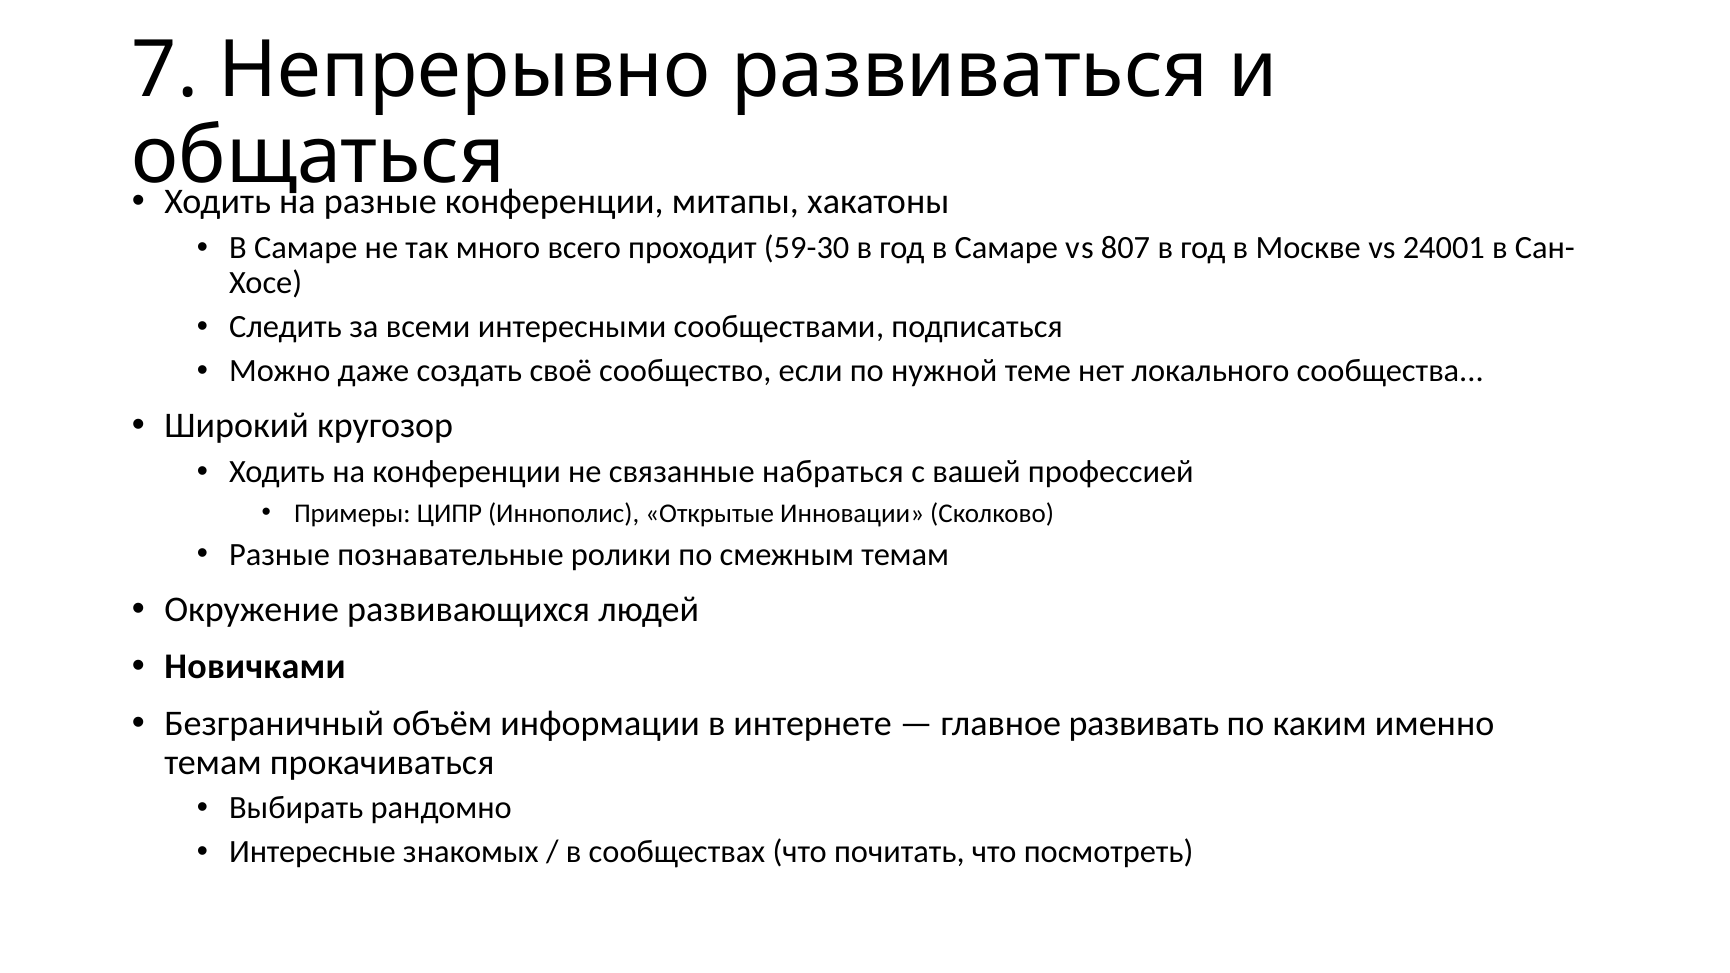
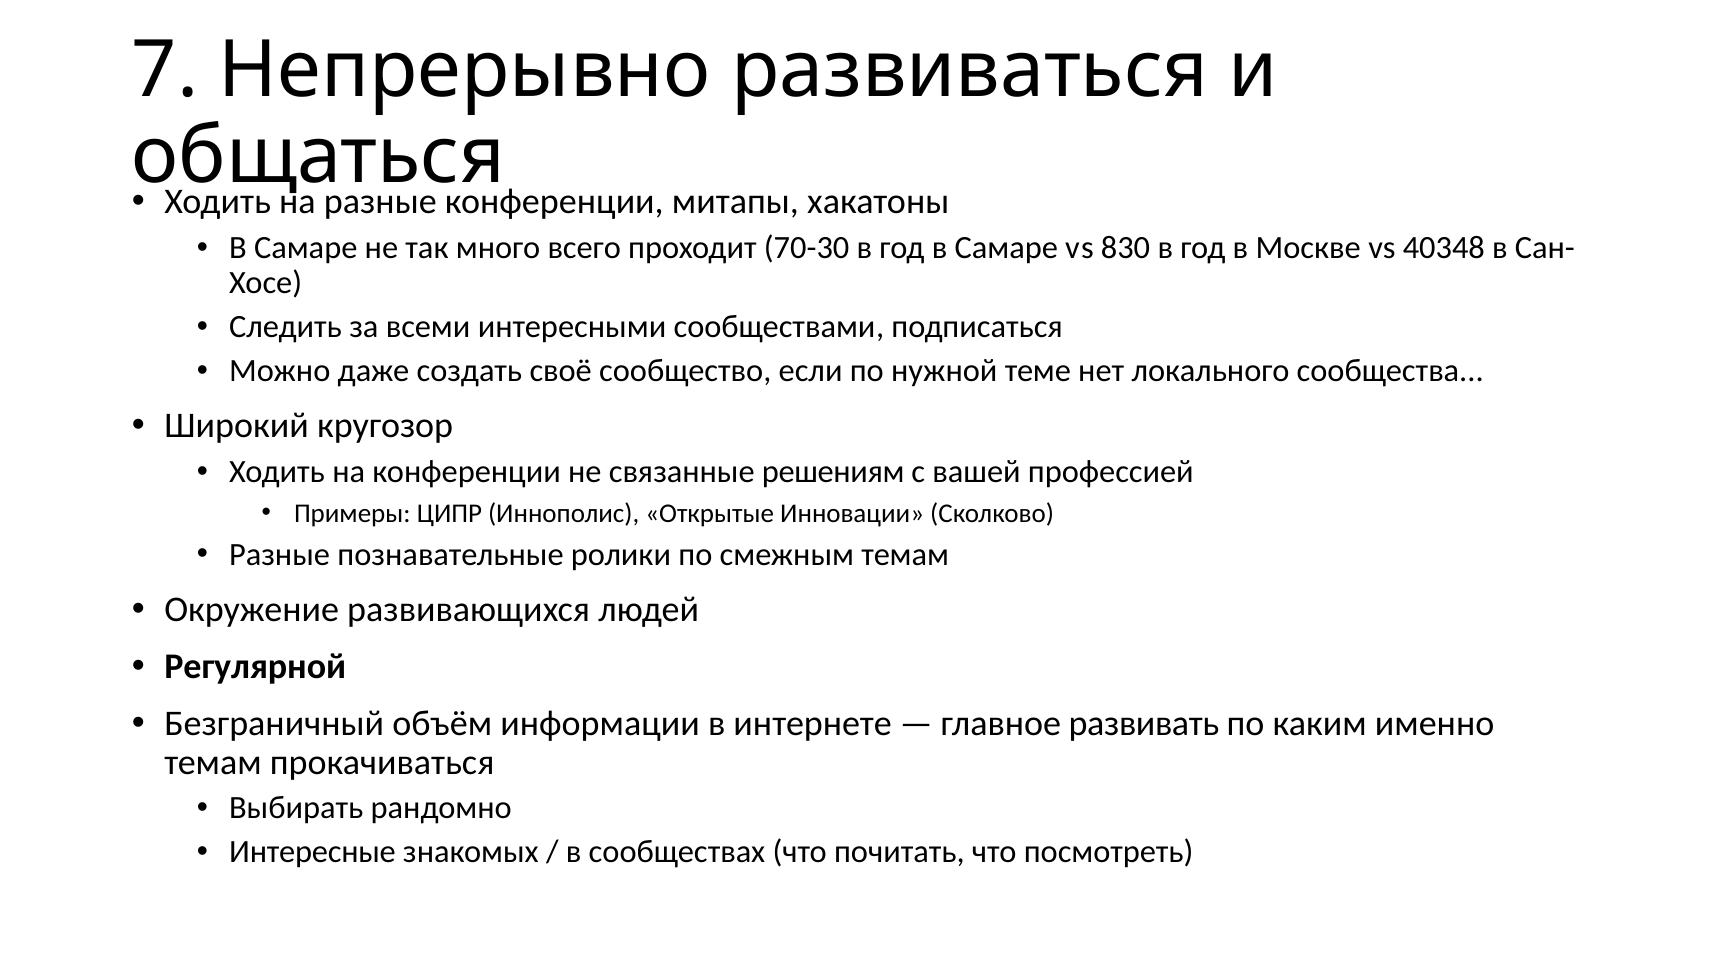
59-30: 59-30 -> 70-30 (807, 248)
807: 807 -> 830 (1125, 248)
24001: 24001 -> 40348 (1444, 248)
набраться: набраться -> решениям (833, 472)
Новичками: Новичками -> Регулярной (255, 666)
